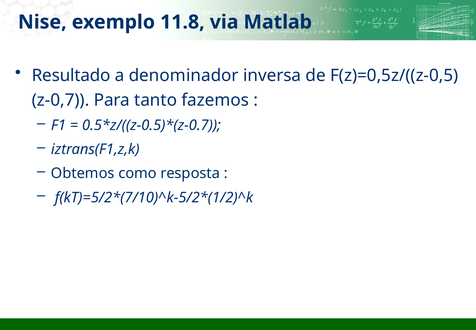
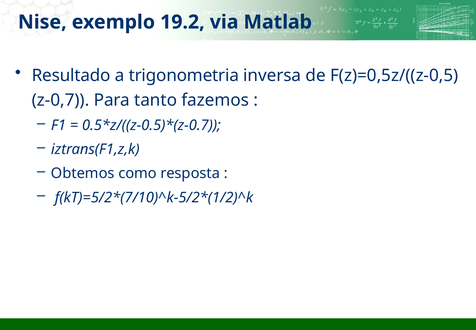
11.8: 11.8 -> 19.2 (182, 22)
denominador: denominador -> trigonometria (184, 75)
